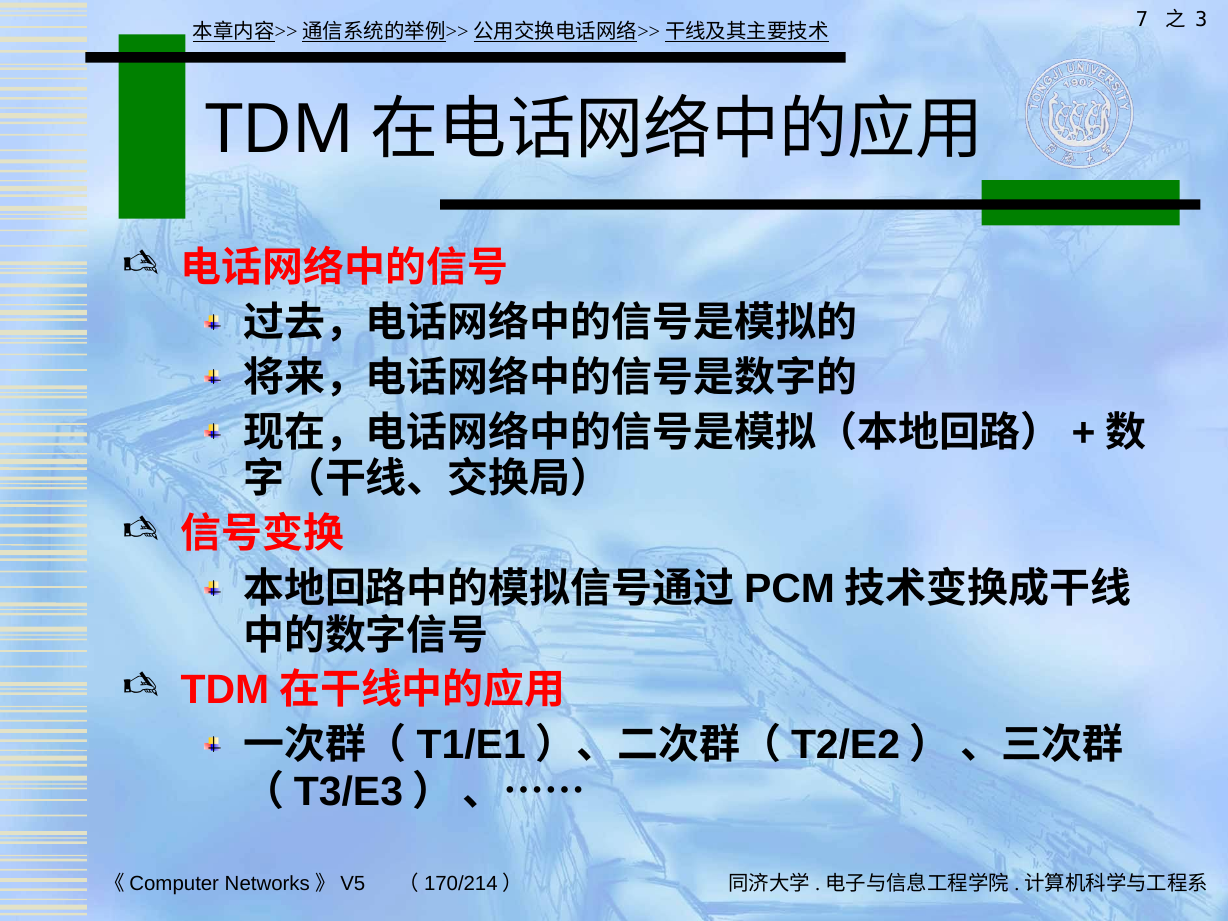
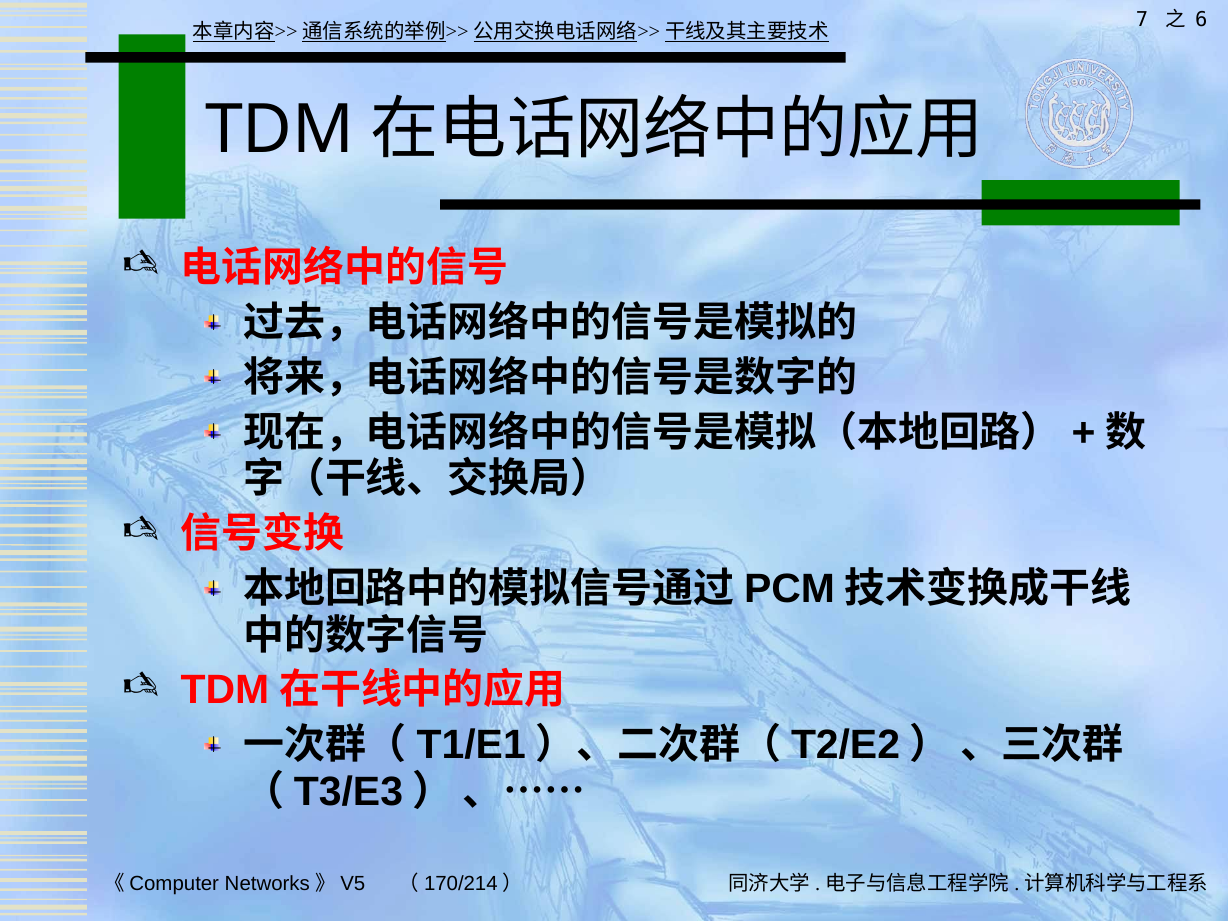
3: 3 -> 6 (1201, 20)
